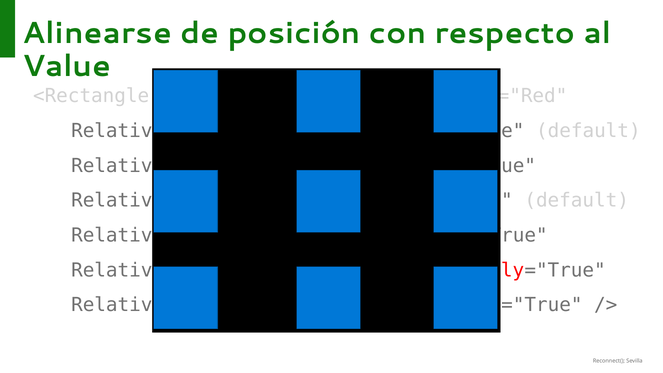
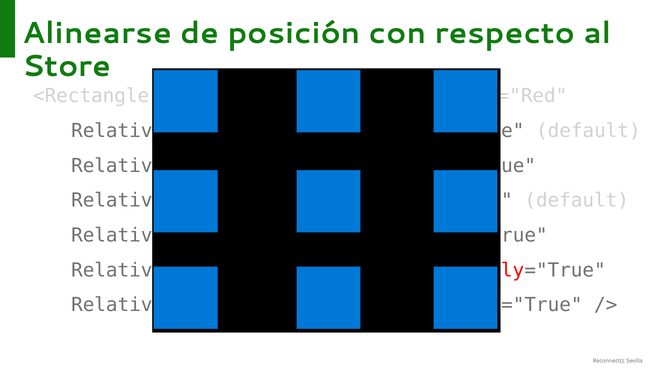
Value: Value -> Store (67, 66)
